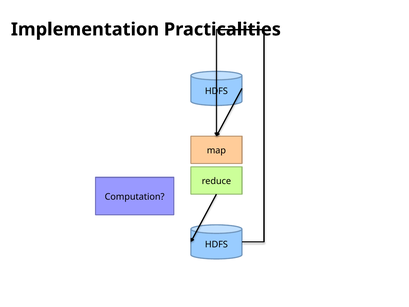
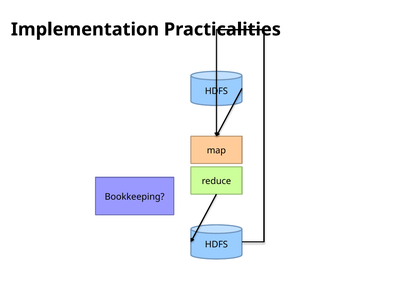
Computation: Computation -> Bookkeeping (135, 197)
